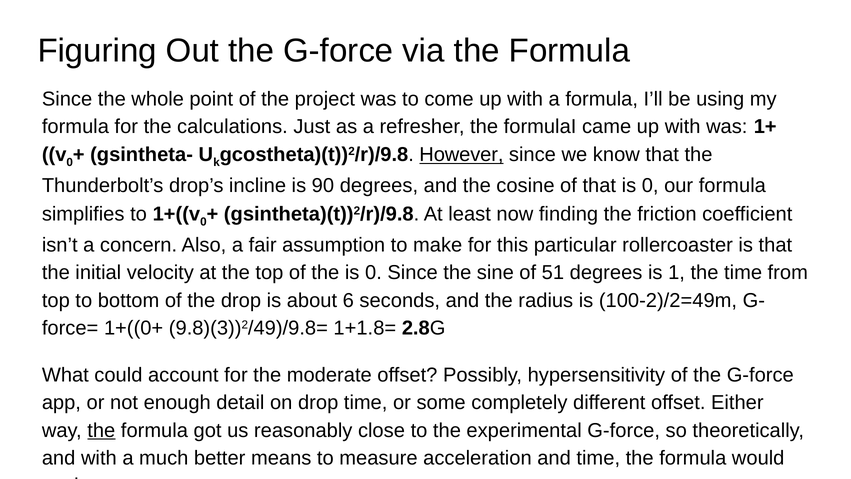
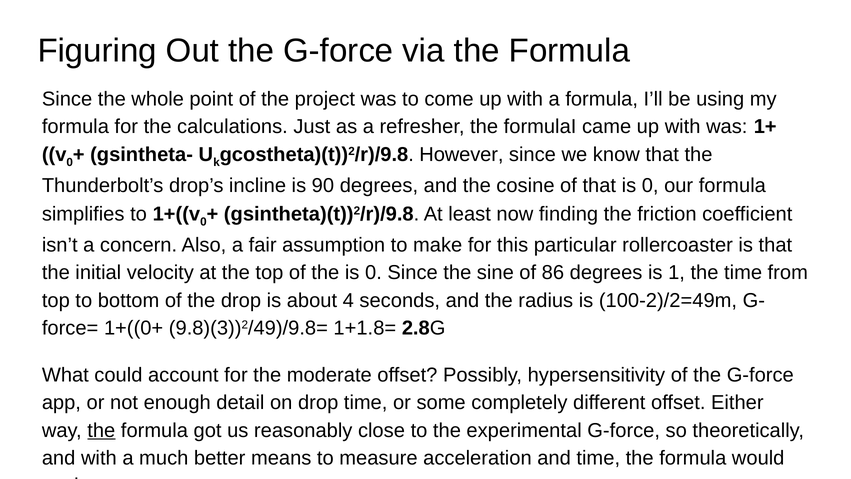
However underline: present -> none (461, 155)
51: 51 -> 86 (553, 273)
6: 6 -> 4 (348, 300)
